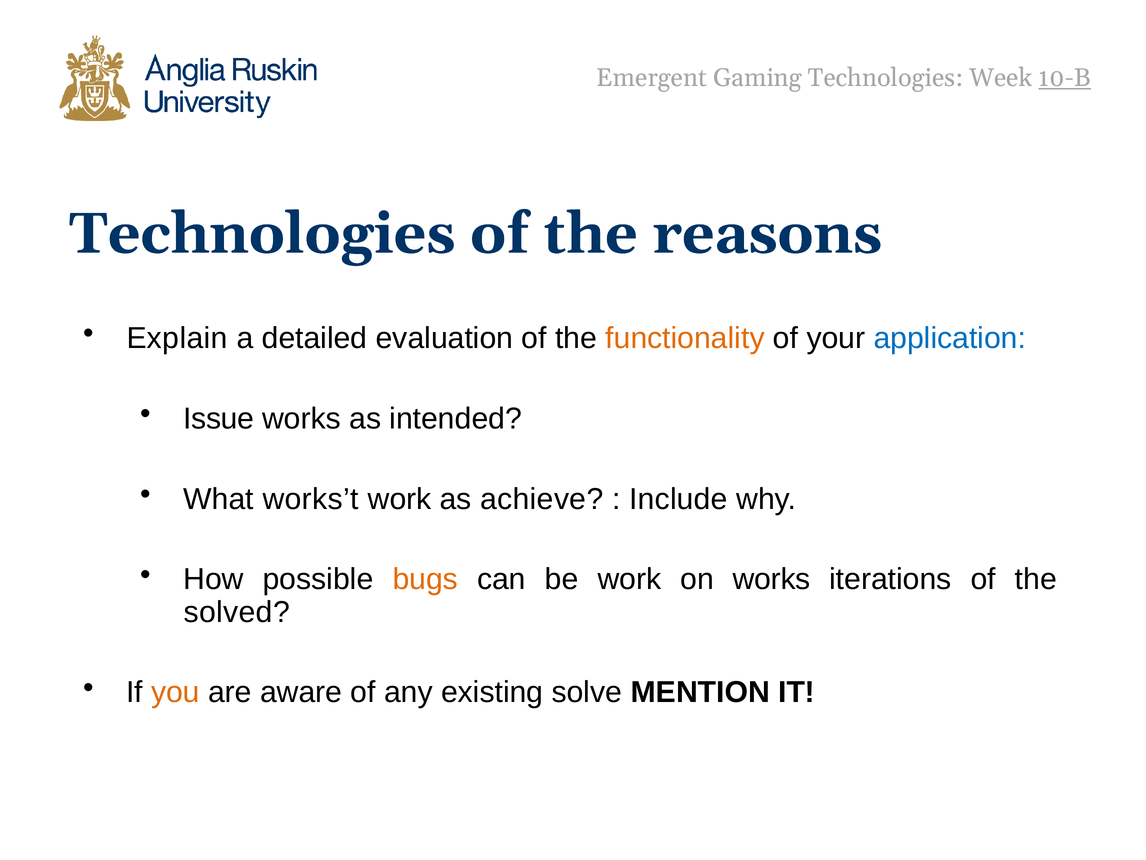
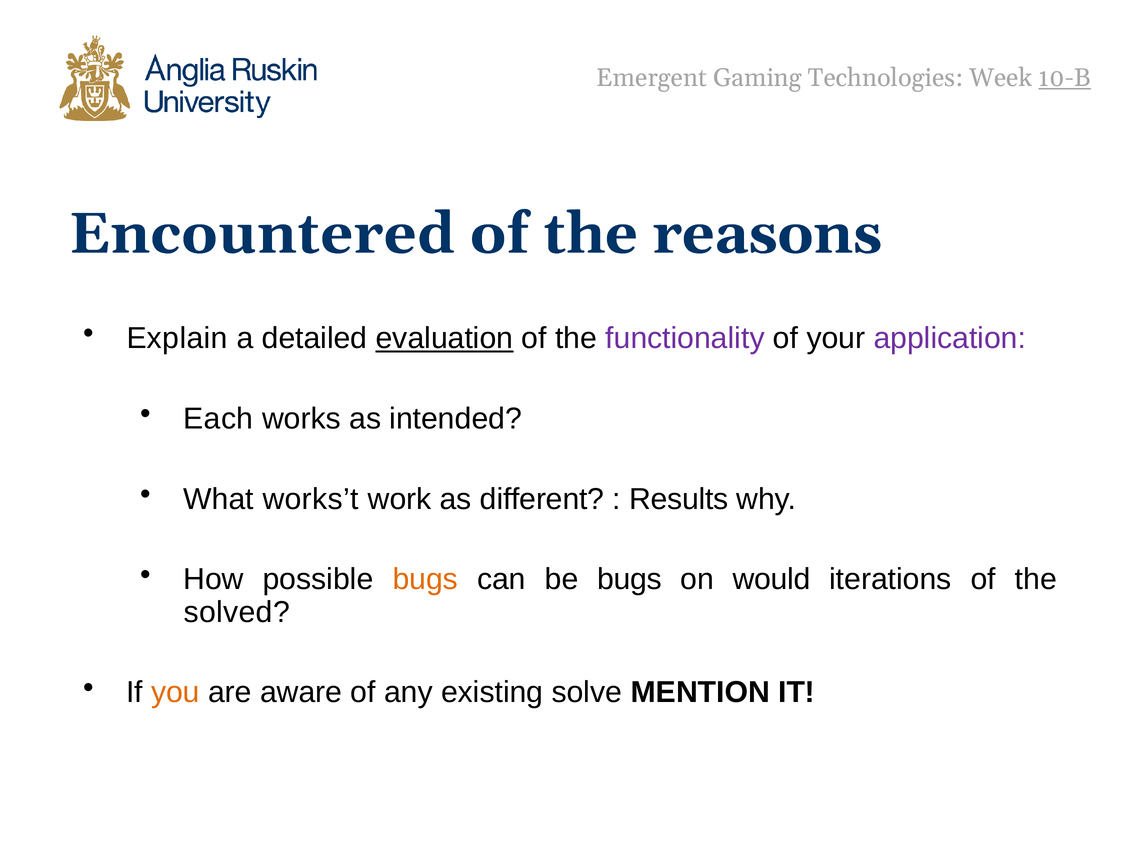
Technologies: Technologies -> Encountered (262, 234)
evaluation underline: none -> present (444, 338)
functionality colour: orange -> purple (685, 338)
application colour: blue -> purple (950, 338)
Issue: Issue -> Each (218, 419)
achieve: achieve -> different (542, 499)
Include: Include -> Results (679, 499)
be work: work -> bugs (630, 579)
on works: works -> would (772, 579)
